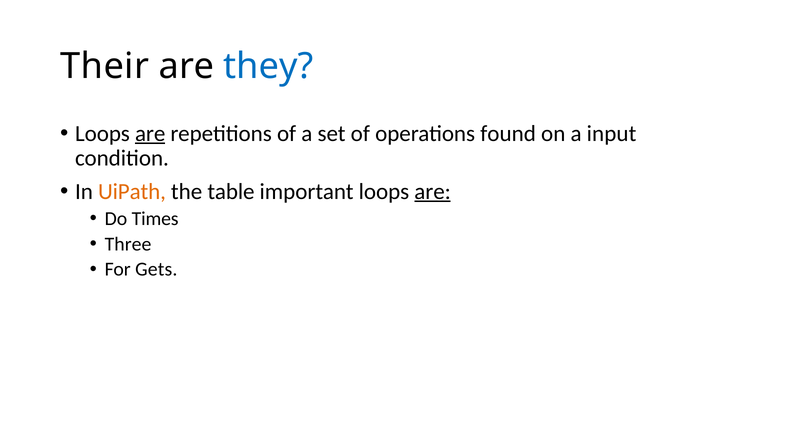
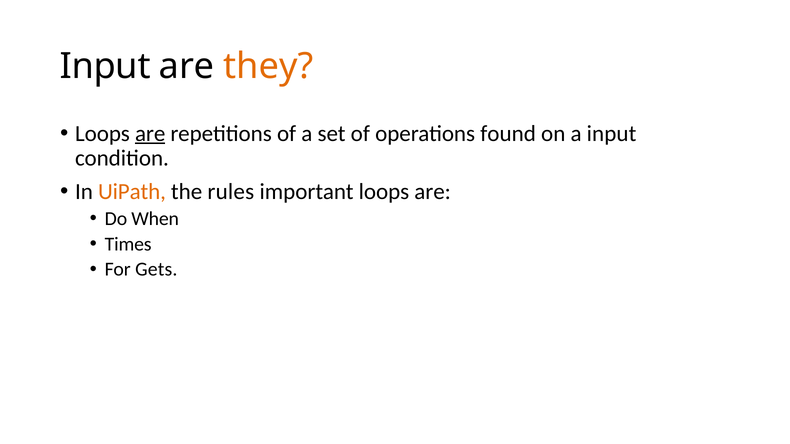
Their: Their -> Input (105, 66)
they colour: blue -> orange (268, 66)
table: table -> rules (231, 192)
are underline: present -> none (433, 192)
Times: Times -> When (155, 219)
Three: Three -> Times (128, 244)
